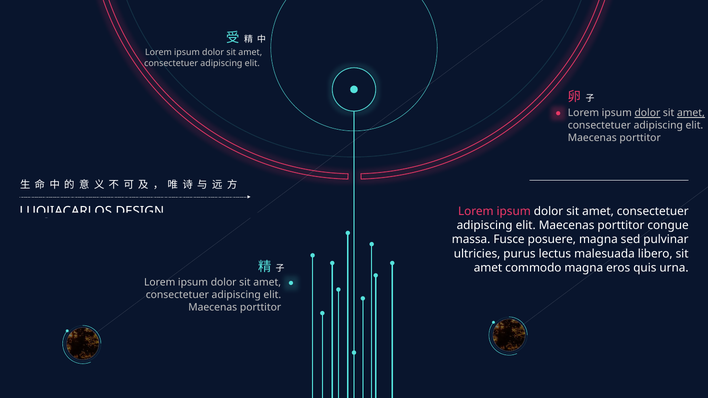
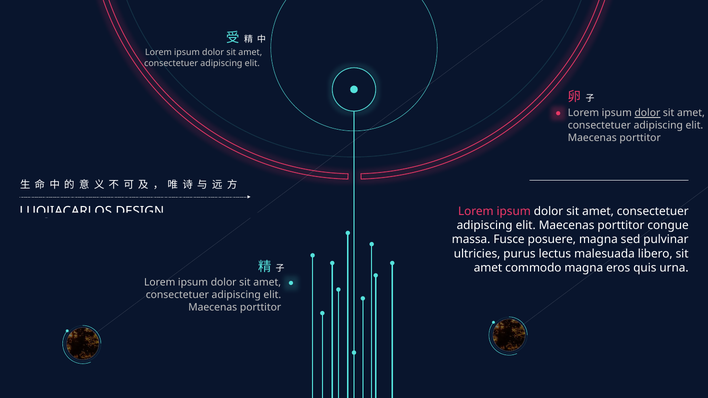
amet underline: present -> none (691, 113)
